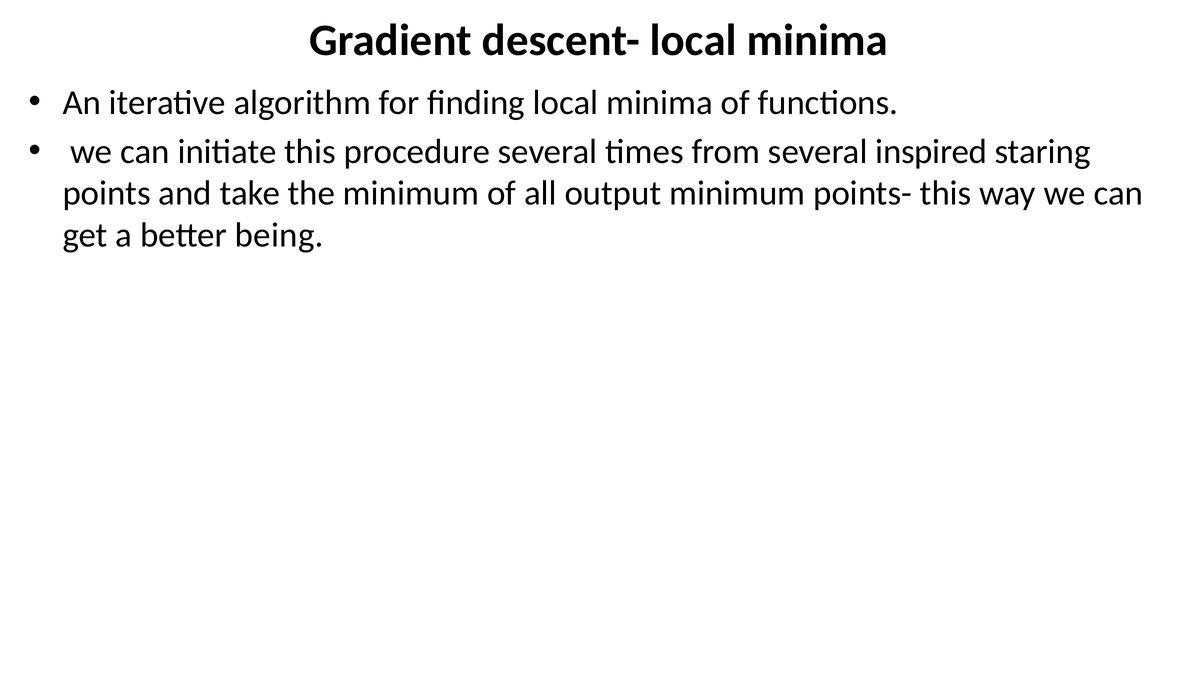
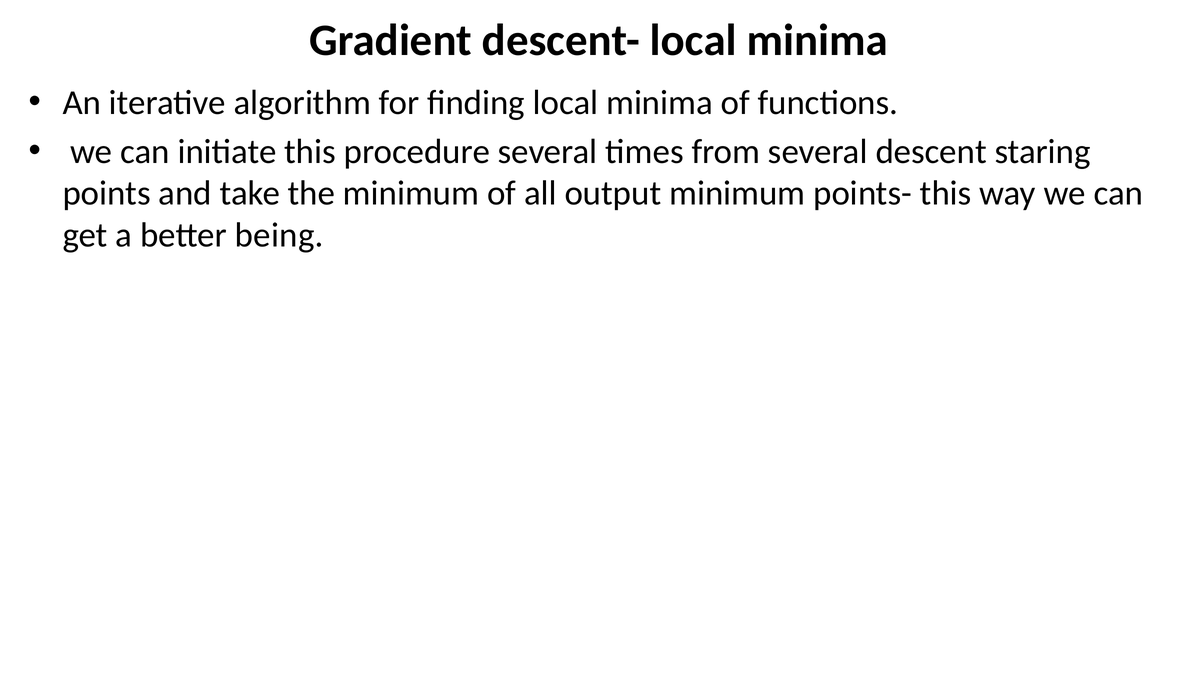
inspired: inspired -> descent (931, 152)
